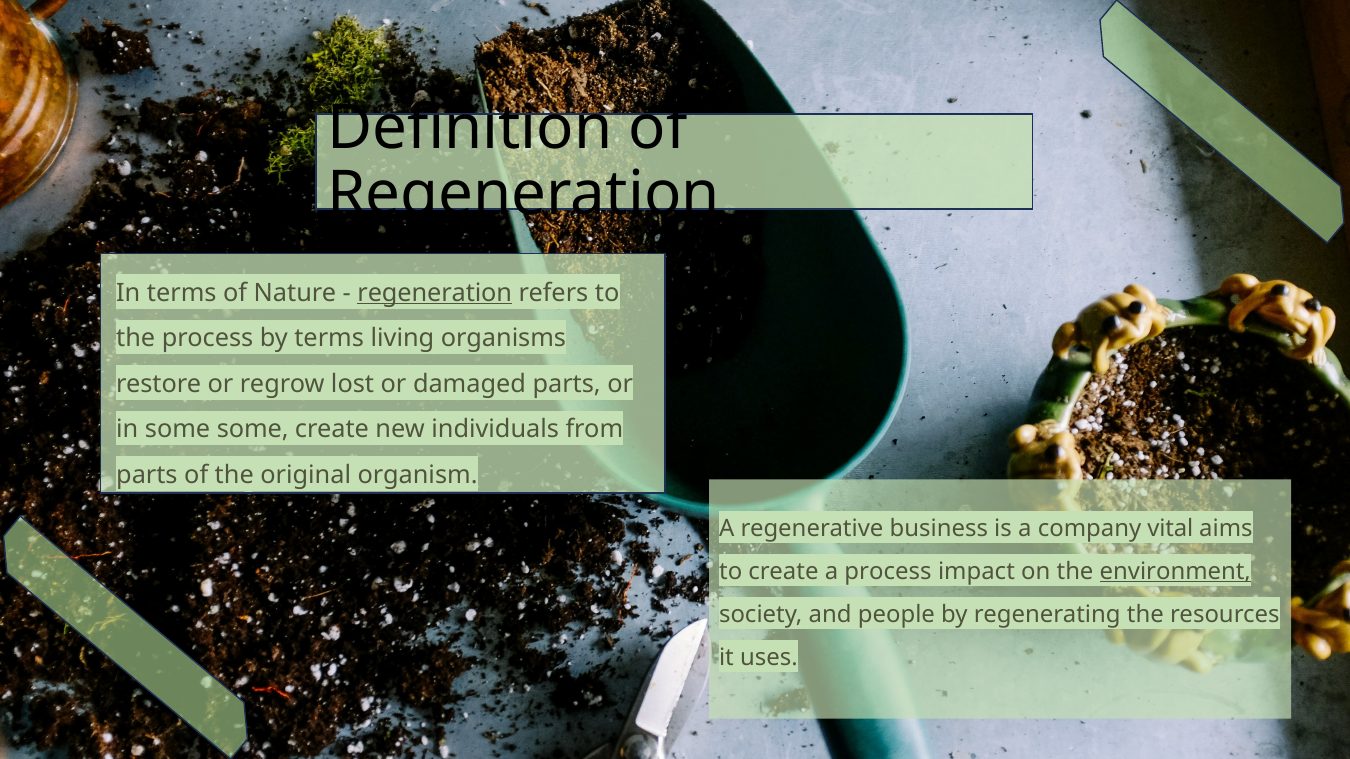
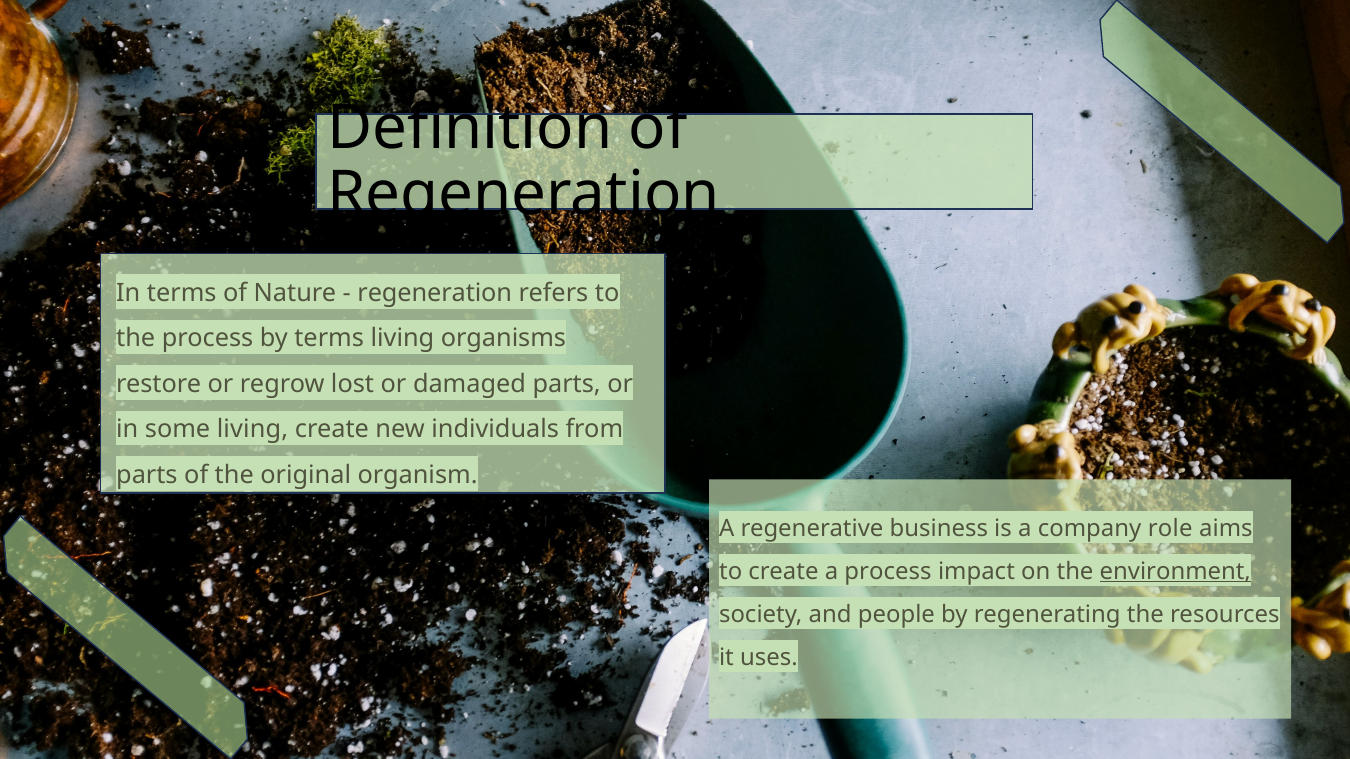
regeneration underline: present -> none (435, 293)
some some: some -> living (253, 430)
vital: vital -> role (1170, 529)
